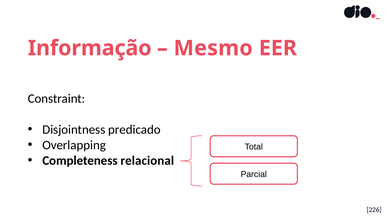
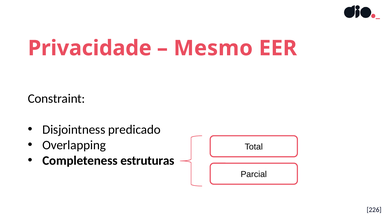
Informação: Informação -> Privacidade (90, 48)
relacional: relacional -> estruturas (147, 160)
